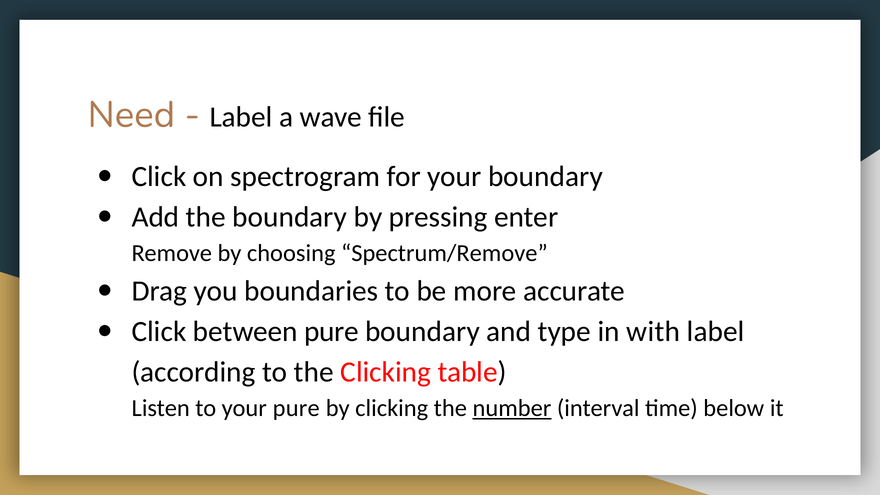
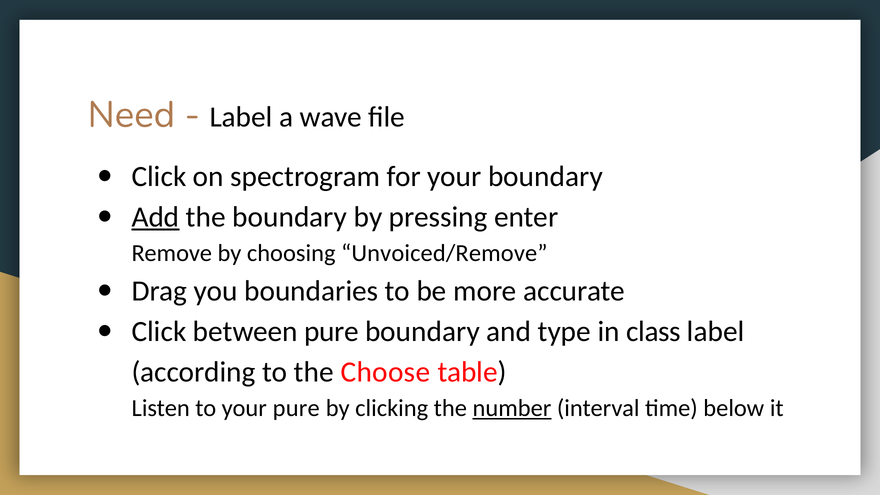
Add underline: none -> present (155, 217)
Spectrum/Remove: Spectrum/Remove -> Unvoiced/Remove (444, 253)
with: with -> class (653, 332)
the Clicking: Clicking -> Choose (386, 372)
